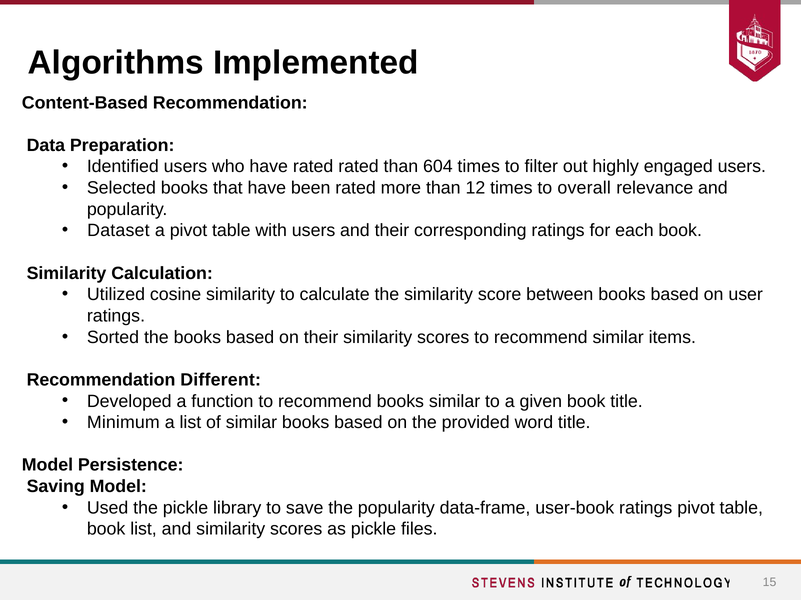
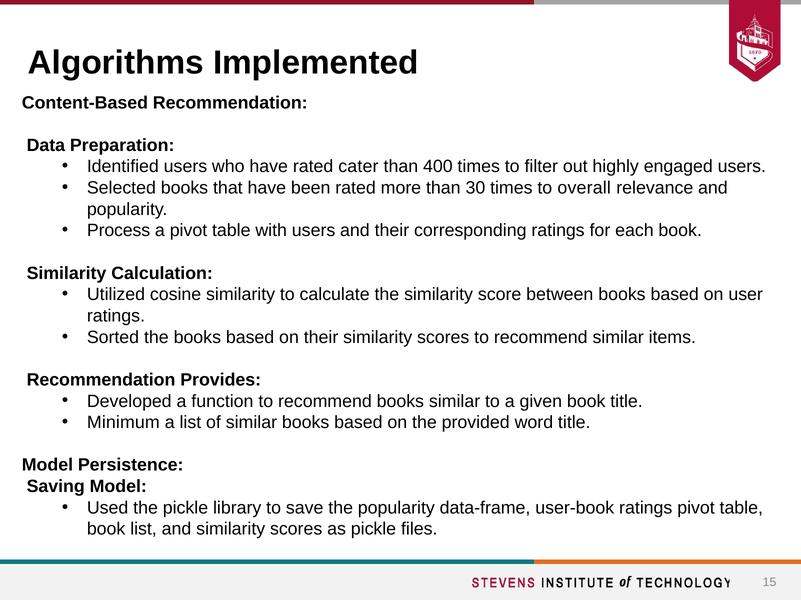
rated rated: rated -> cater (358, 167)
604: 604 -> 400 (438, 167)
12: 12 -> 30 (475, 188)
Dataset: Dataset -> Process (119, 231)
Different: Different -> Provides (221, 380)
